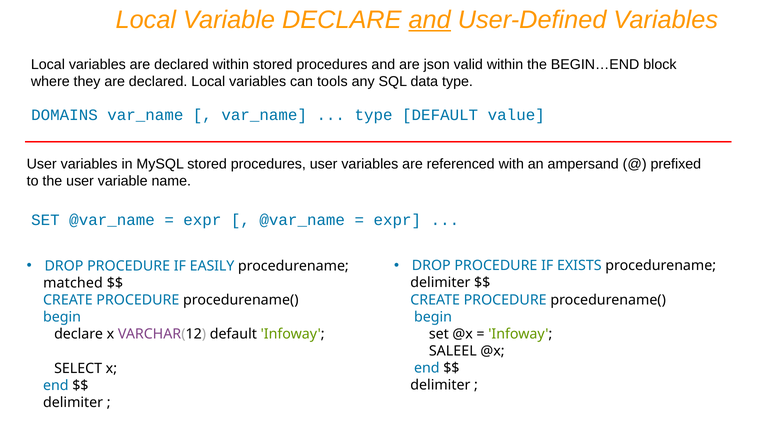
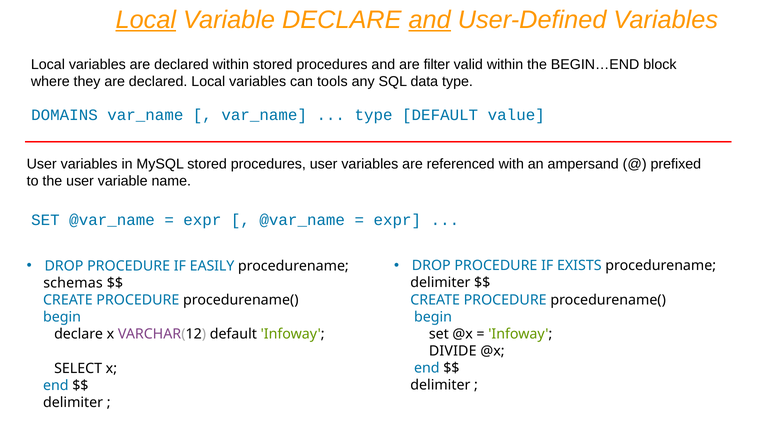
Local underline: none -> present (146, 20)
json: json -> filter (437, 64)
matched: matched -> schemas (73, 283)
SALEEL: SALEEL -> DIVIDE (453, 351)
